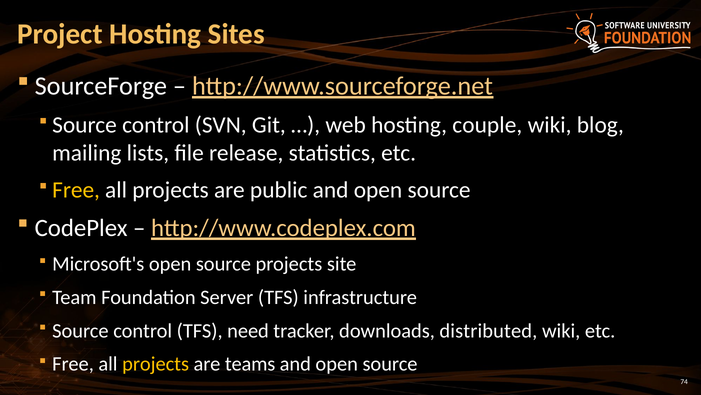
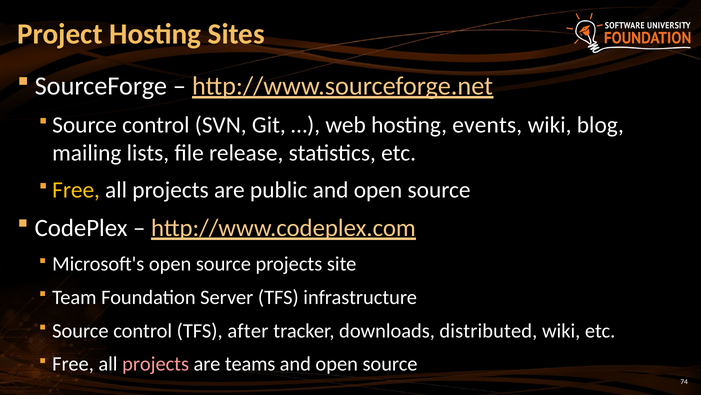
couple: couple -> events (487, 125)
need: need -> after (248, 330)
projects colour: yellow -> pink (156, 364)
